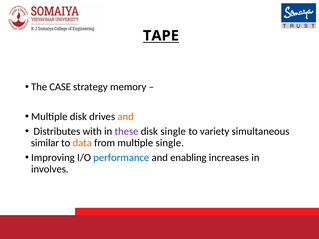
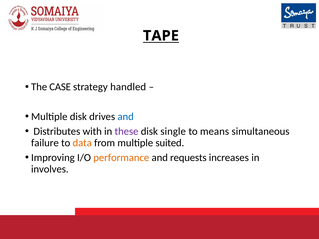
memory: memory -> handled (128, 87)
and colour: orange -> blue (126, 117)
variety: variety -> means (215, 131)
similar: similar -> failure (45, 143)
multiple single: single -> suited (170, 143)
performance colour: blue -> orange (121, 158)
enabling: enabling -> requests (188, 158)
